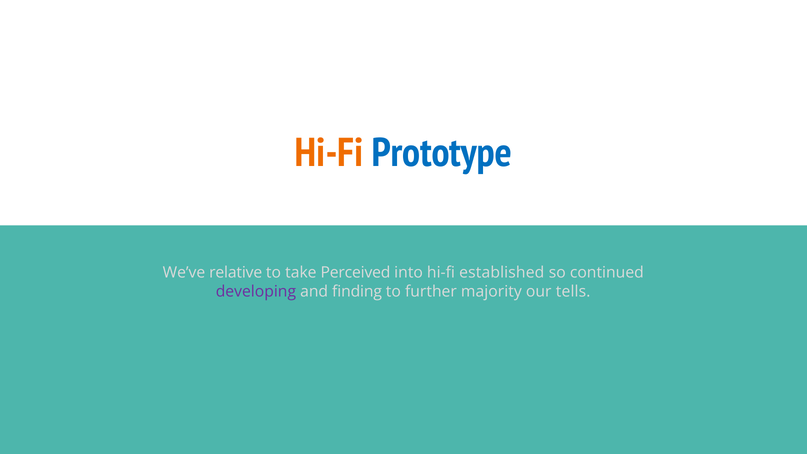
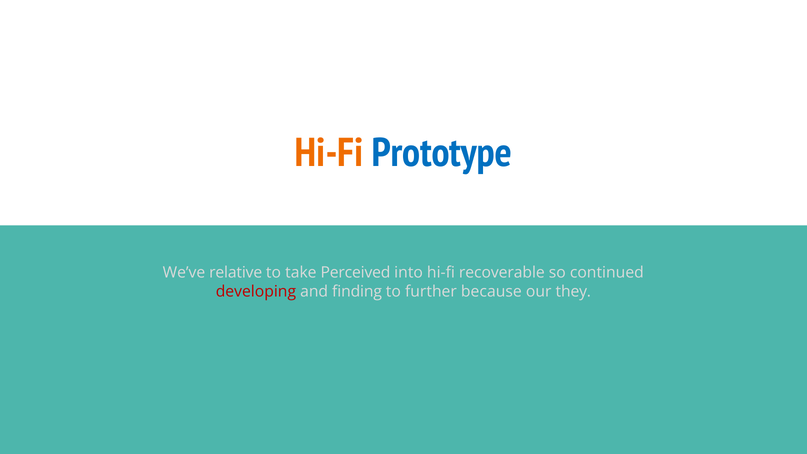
established: established -> recoverable (502, 273)
developing colour: purple -> red (256, 292)
majority: majority -> because (491, 292)
tells: tells -> they (573, 292)
